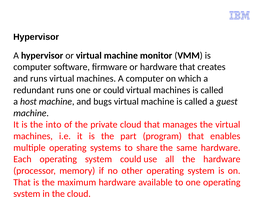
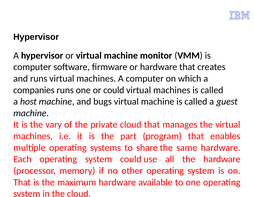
redundant: redundant -> companies (34, 90)
into: into -> vary (54, 124)
